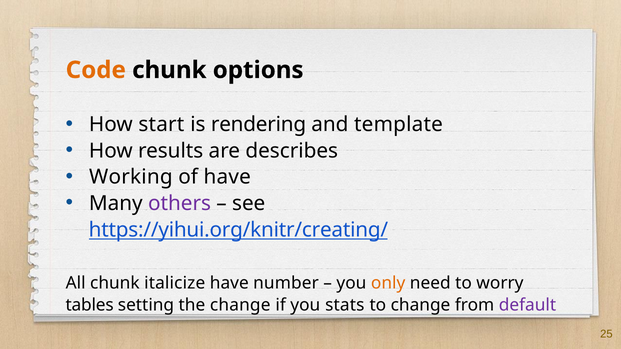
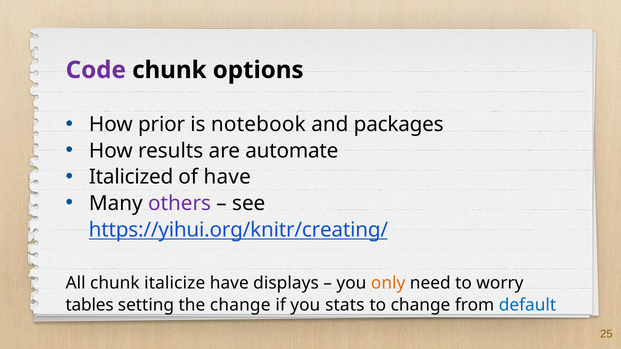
Code colour: orange -> purple (96, 70)
start: start -> prior (162, 125)
rendering: rendering -> notebook (258, 125)
template: template -> packages (399, 125)
describes: describes -> automate (292, 151)
Working: Working -> Italicized (131, 177)
number: number -> displays (286, 284)
default colour: purple -> blue (527, 305)
